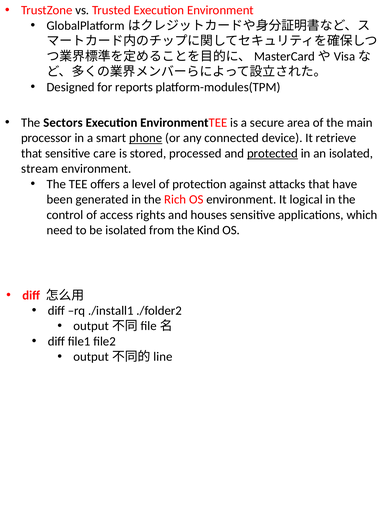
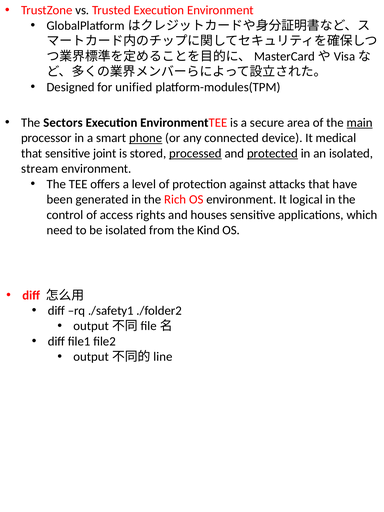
reports: reports -> unified (134, 87)
main underline: none -> present (360, 123)
retrieve: retrieve -> medical (336, 138)
care: care -> joint (105, 153)
processed underline: none -> present (195, 153)
./install1: ./install1 -> ./safety1 (111, 311)
